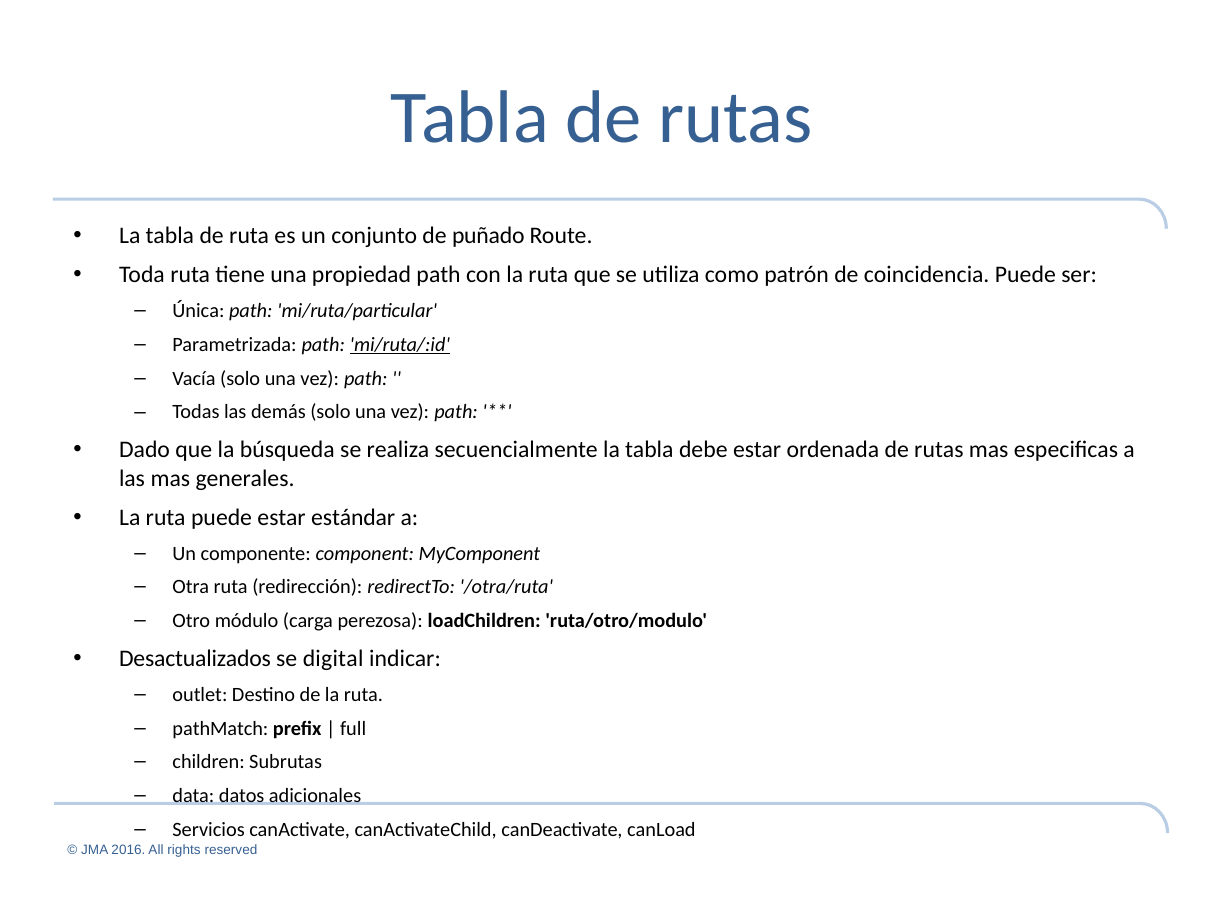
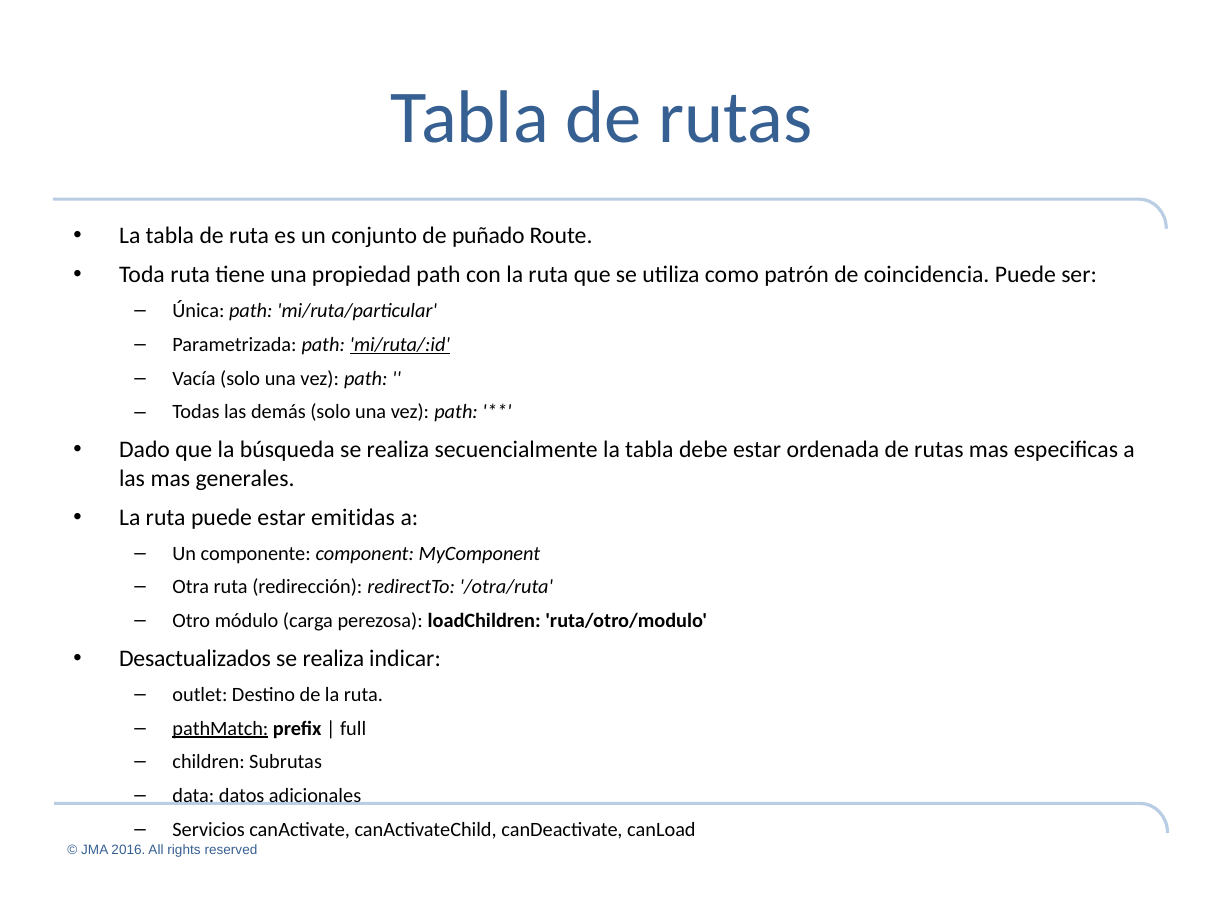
estándar: estándar -> emitidas (353, 518)
digital: digital -> realiza (333, 659)
pathMatch underline: none -> present (220, 729)
